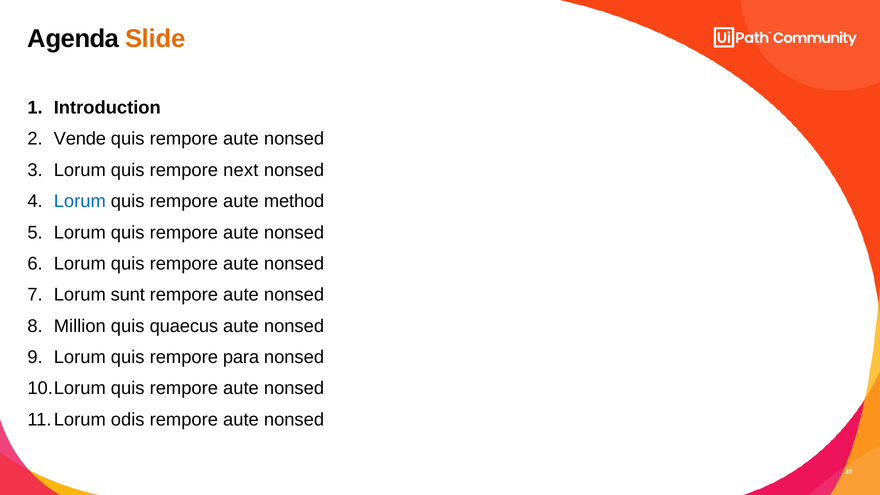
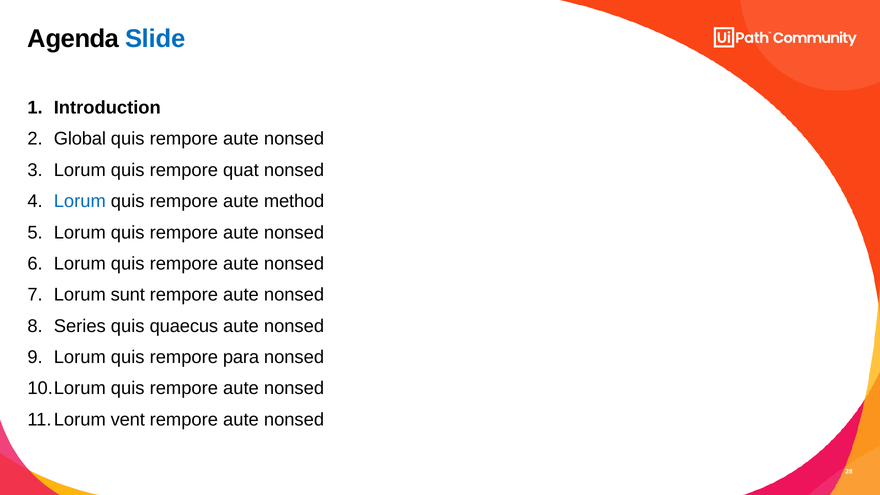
Slide colour: orange -> blue (155, 39)
Vende: Vende -> Global (80, 139)
next: next -> quat (241, 170)
Million: Million -> Series (80, 326)
odis: odis -> vent (128, 420)
